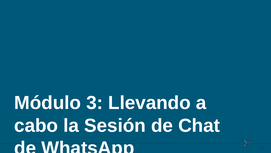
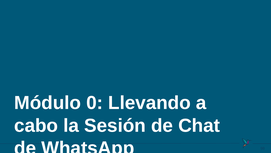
3: 3 -> 0 (95, 103)
